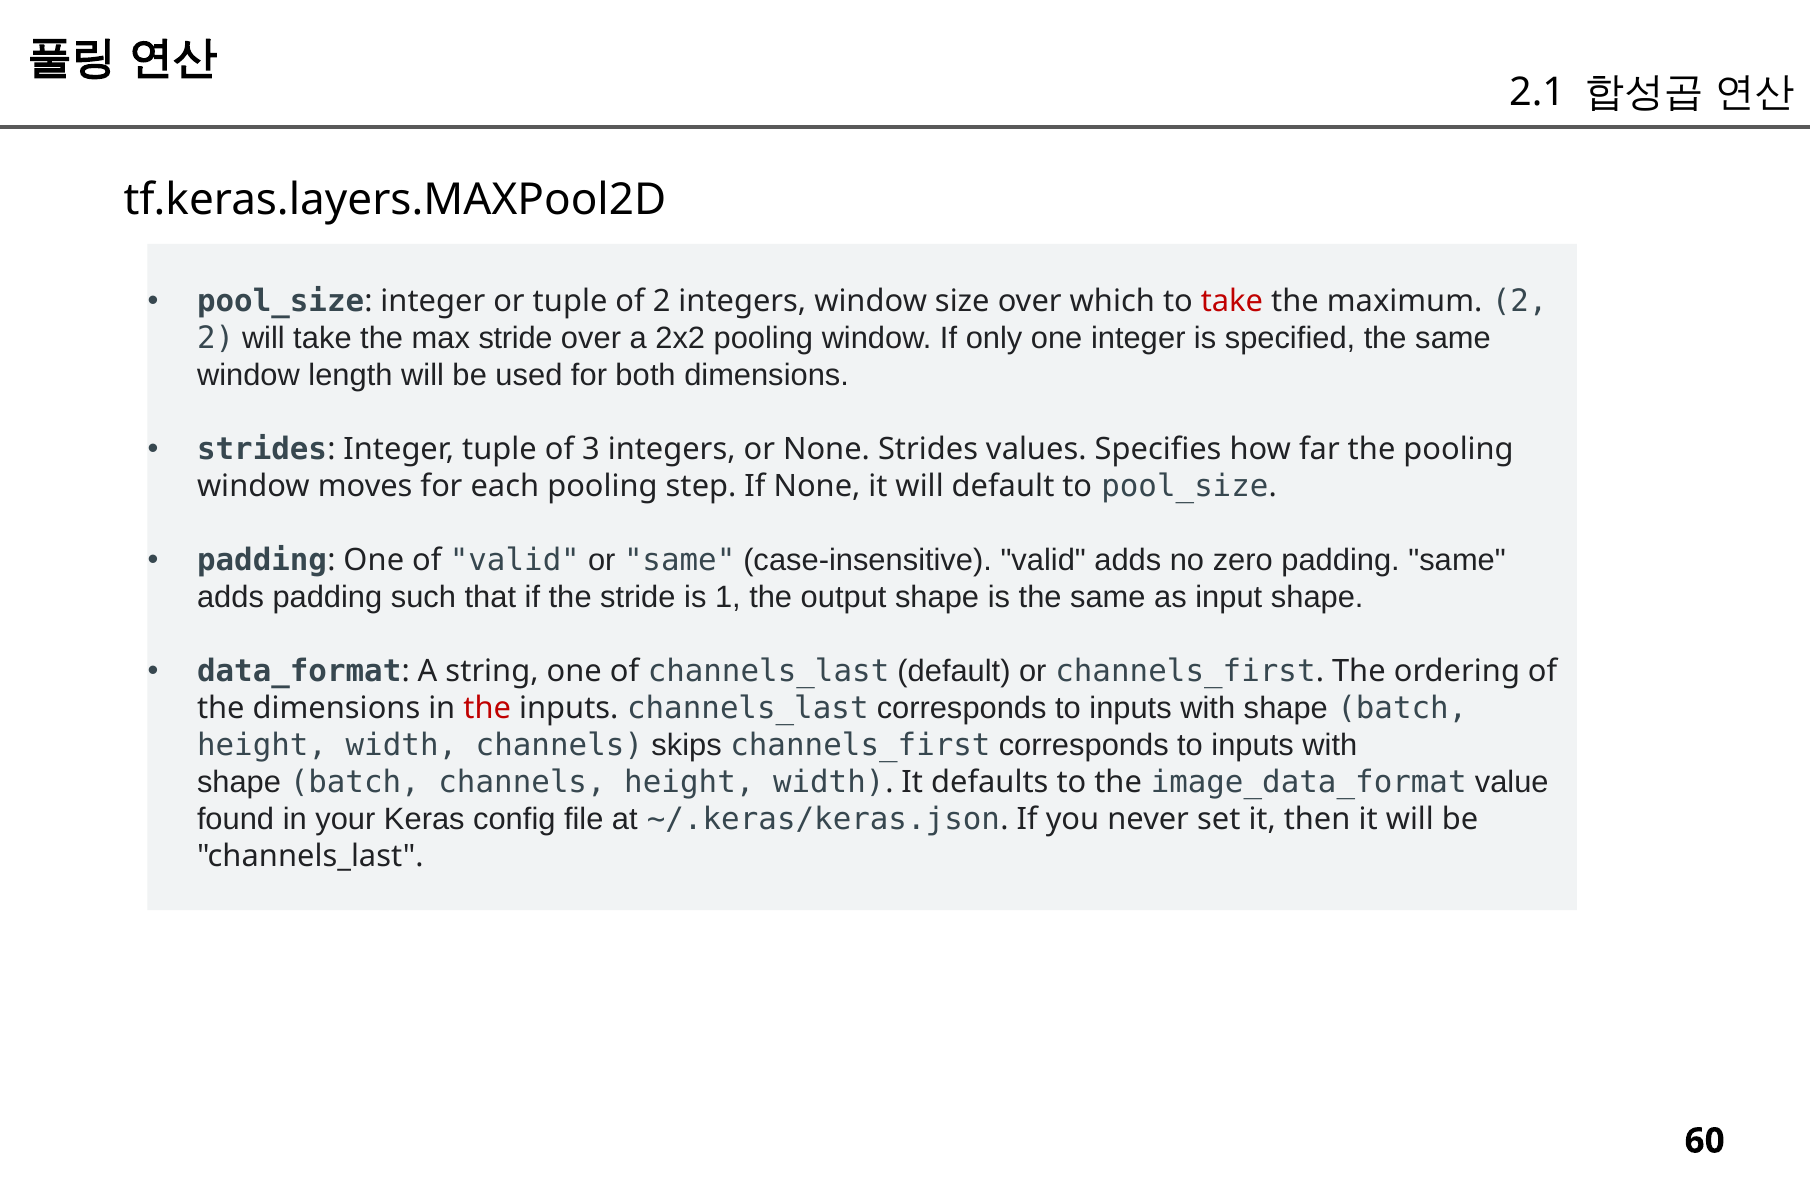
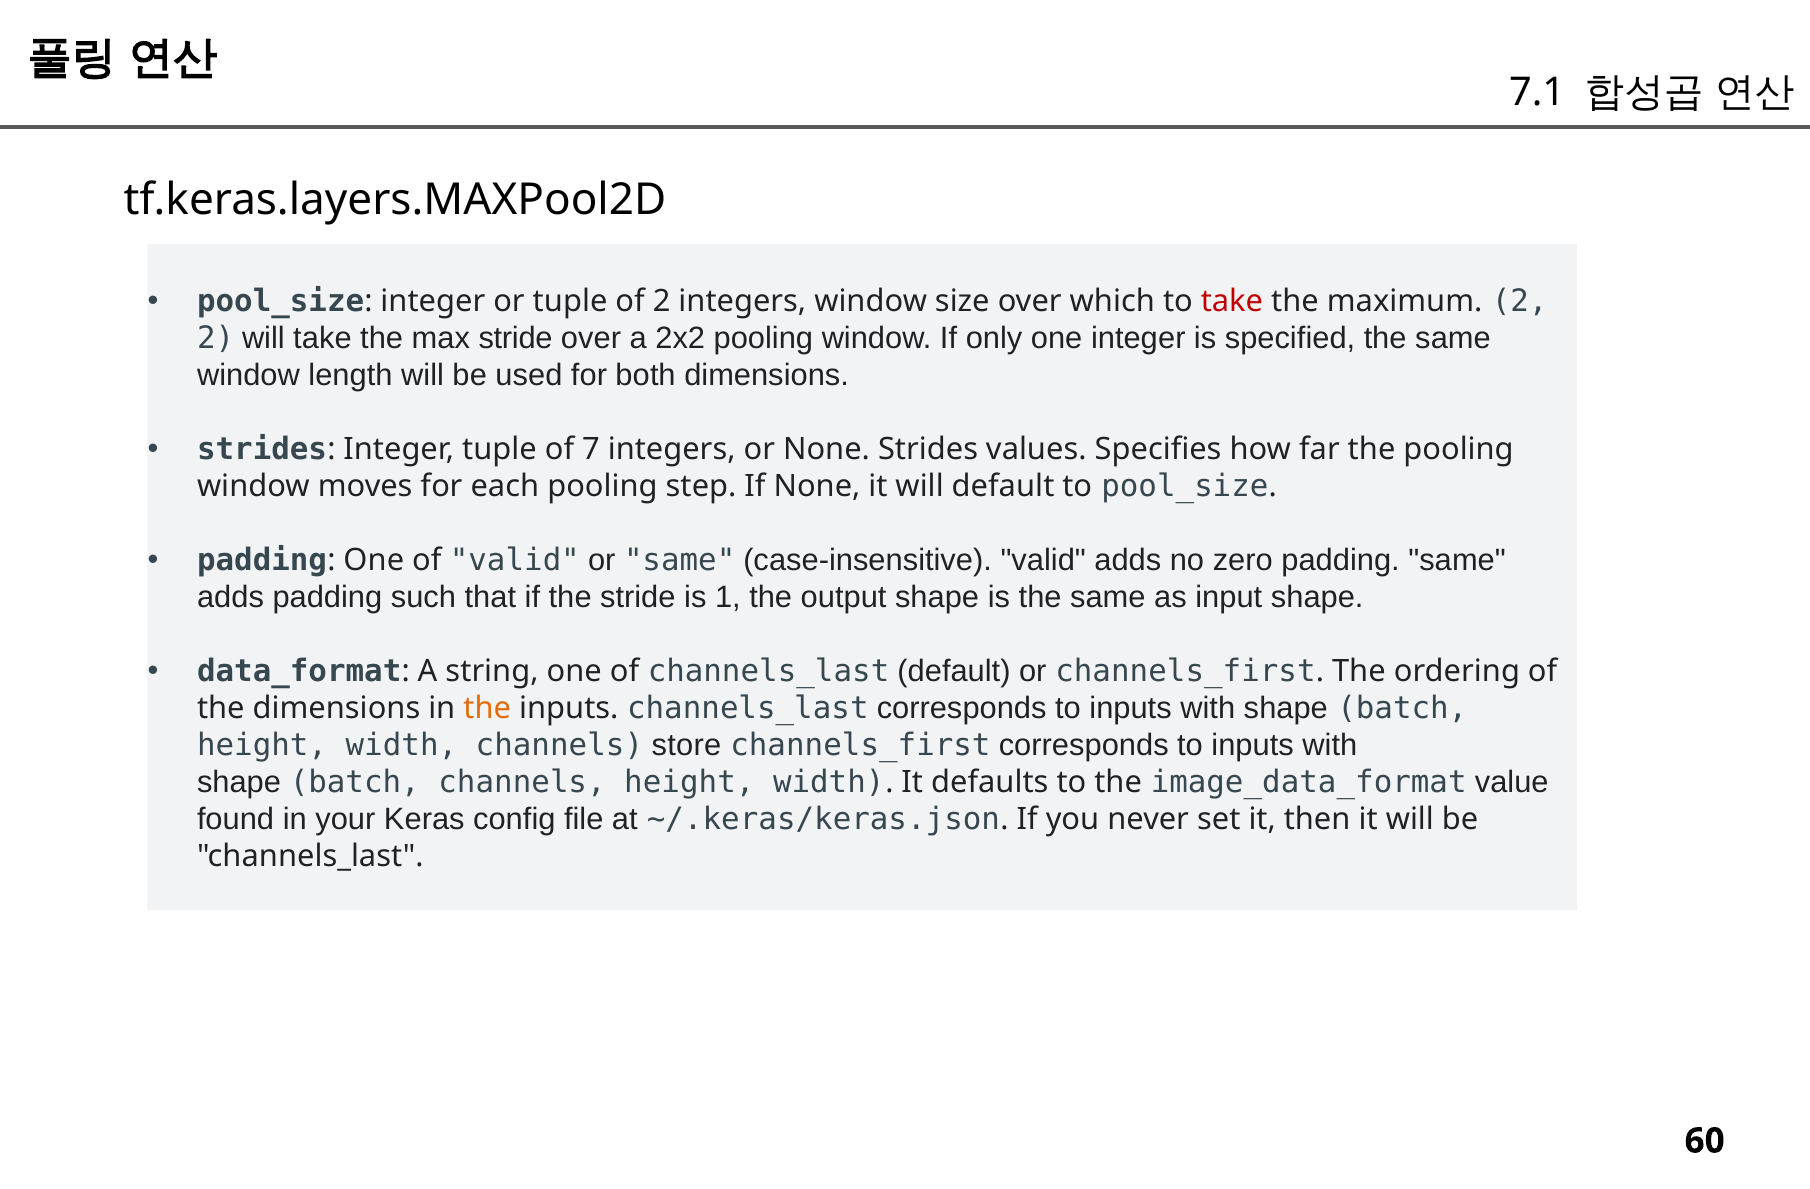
2.1: 2.1 -> 7.1 (1537, 93)
3: 3 -> 7 (591, 450)
the colour: red -> orange (487, 709)
skips: skips -> store (686, 746)
